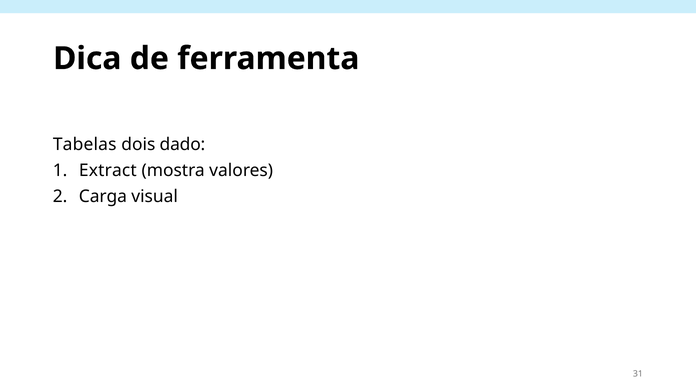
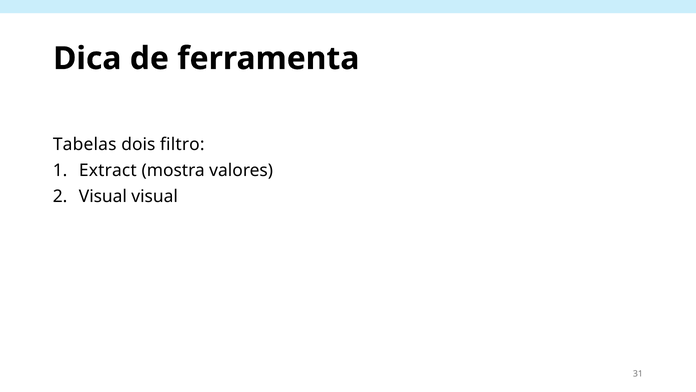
dado: dado -> filtro (182, 144)
Carga: Carga -> Visual (103, 196)
